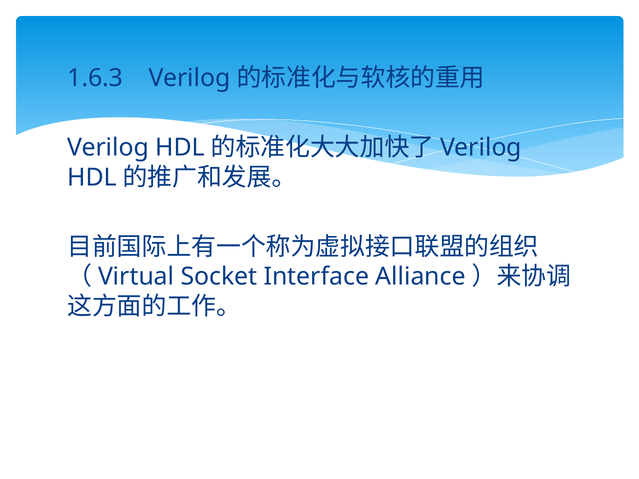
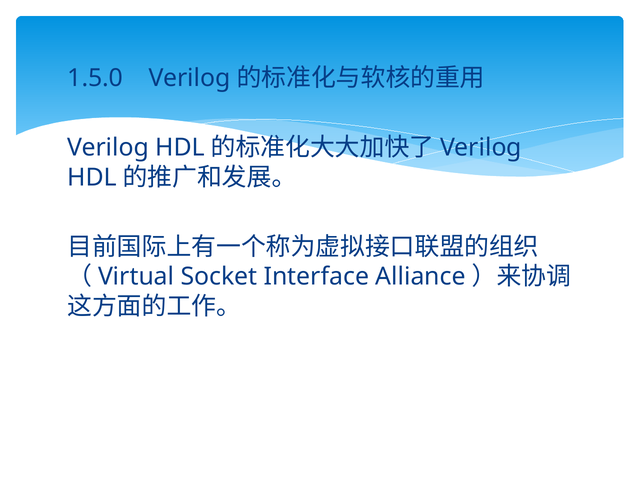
1.6.3: 1.6.3 -> 1.5.0 (95, 78)
